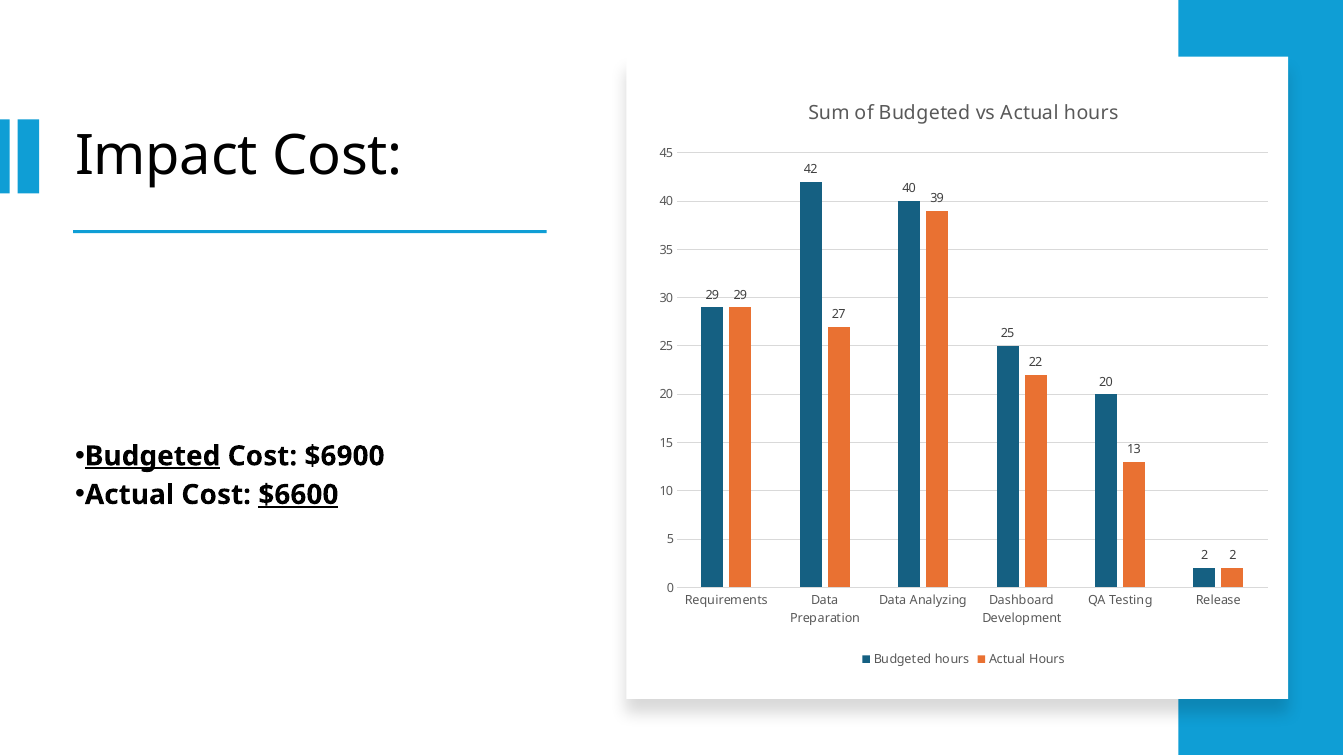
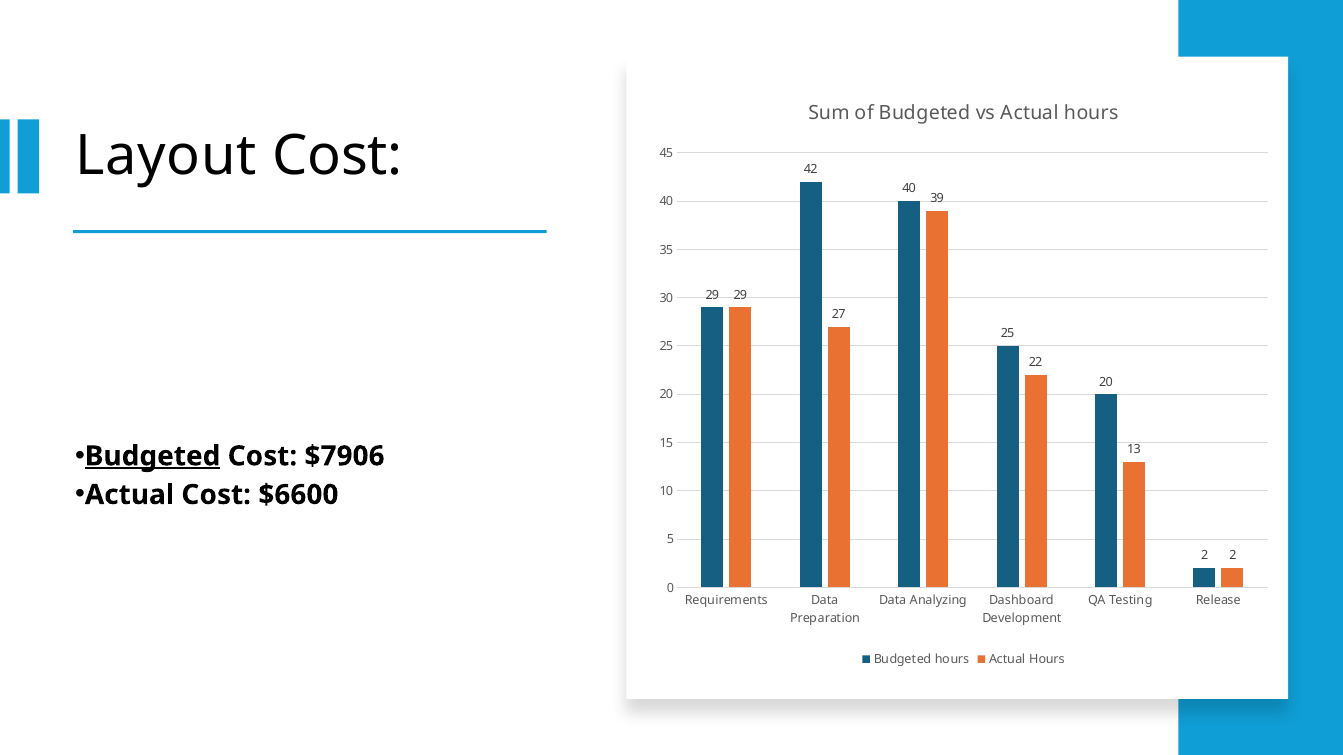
Impact: Impact -> Layout (166, 156)
$6900: $6900 -> $7906 (345, 456)
$6600 underline: present -> none (298, 495)
